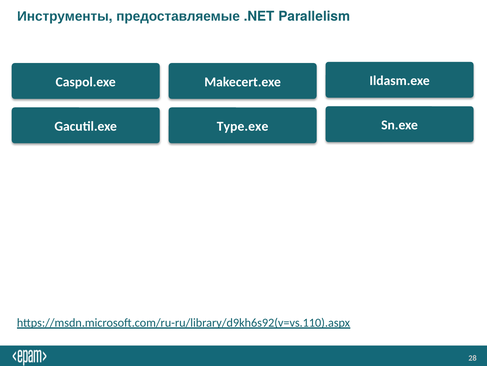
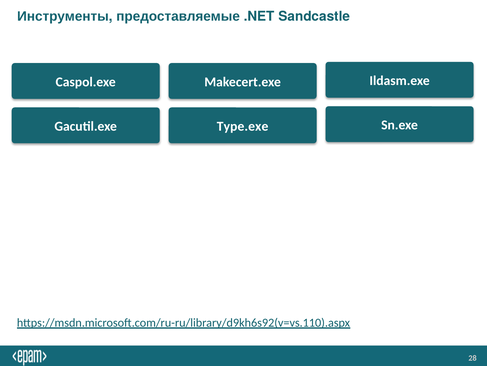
Parallelism: Parallelism -> Sandcastle (314, 16)
